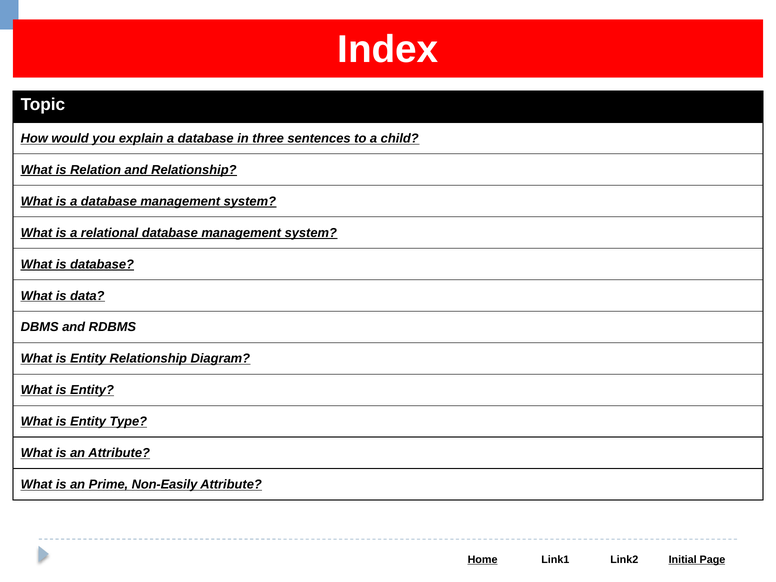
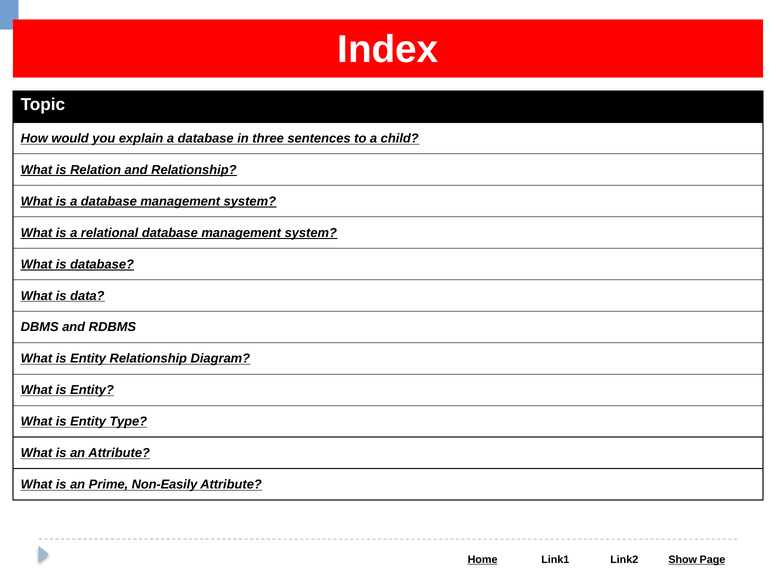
Initial: Initial -> Show (683, 559)
